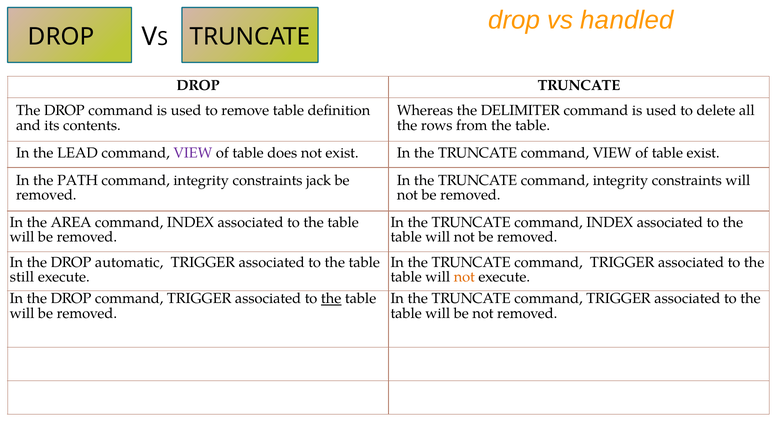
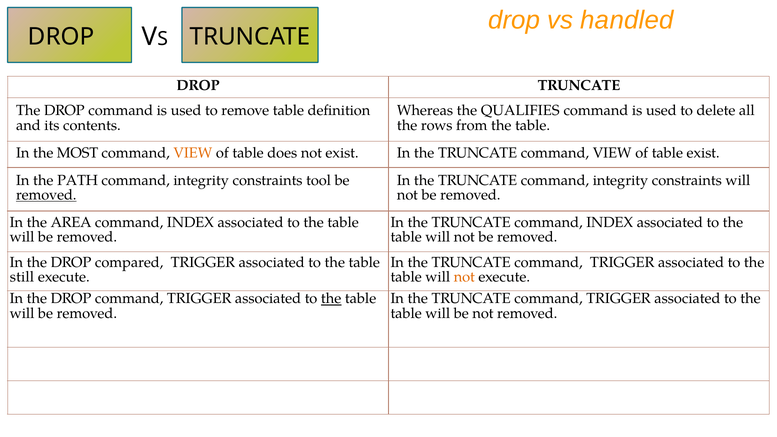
DELIMITER: DELIMITER -> QUALIFIES (520, 111)
LEAD: LEAD -> MOST (78, 153)
VIEW colour: purple -> orange (193, 153)
jack: jack -> tool (319, 180)
removed underline: none -> present (46, 195)
automatic: automatic -> compared (129, 262)
